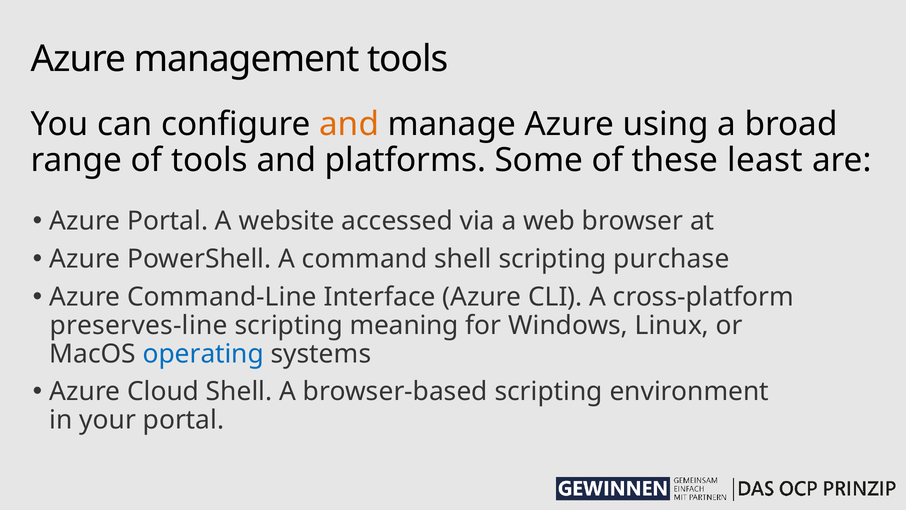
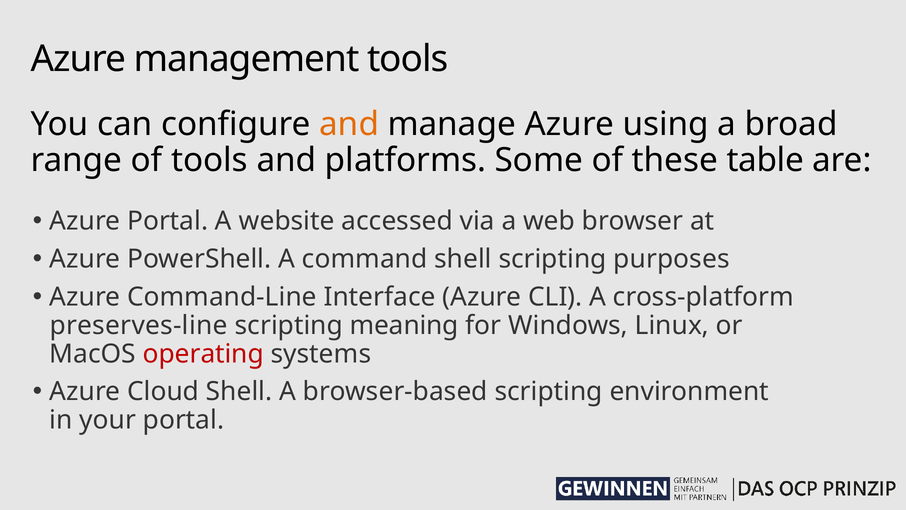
least: least -> table (765, 160)
purchase: purchase -> purposes (672, 259)
operating colour: blue -> red (203, 354)
